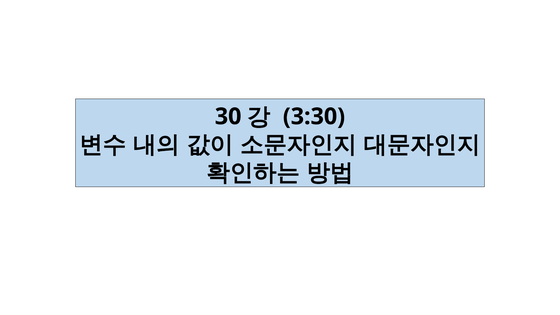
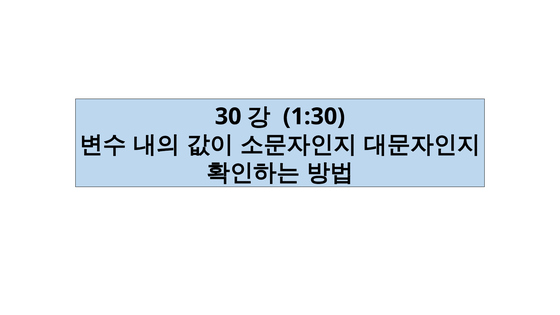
3:30: 3:30 -> 1:30 (314, 117)
